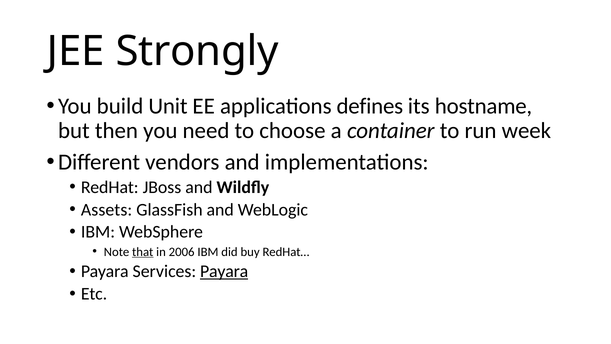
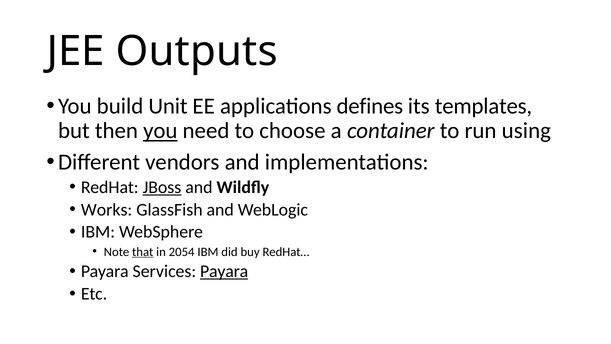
Strongly: Strongly -> Outputs (197, 51)
hostname: hostname -> templates (484, 106)
you underline: none -> present (160, 131)
week: week -> using (526, 131)
JBoss underline: none -> present (162, 187)
Assets: Assets -> Works (107, 209)
2006: 2006 -> 2054 (182, 252)
